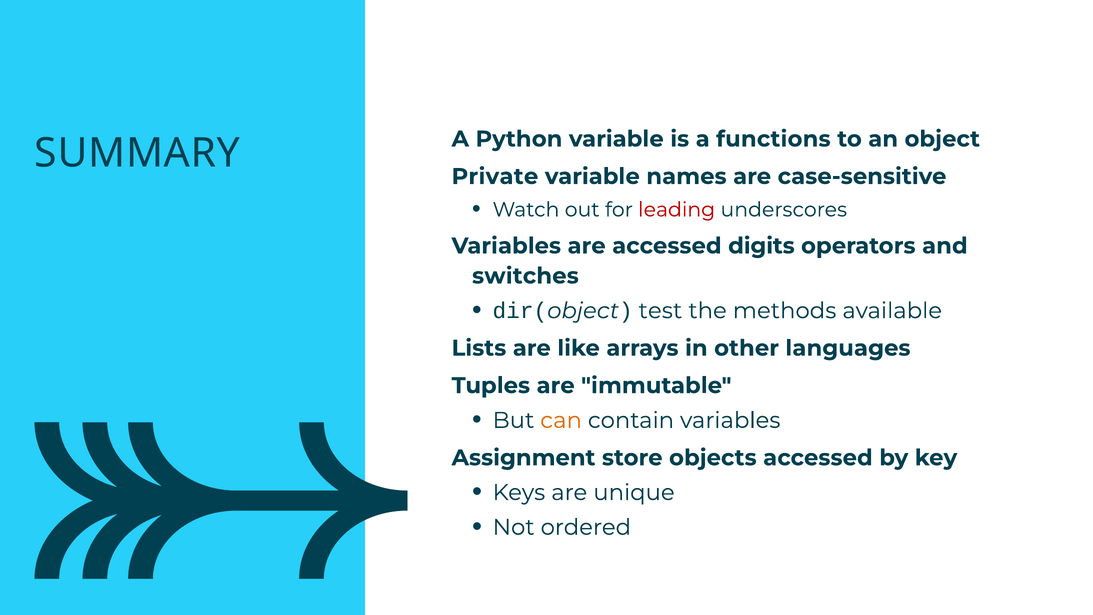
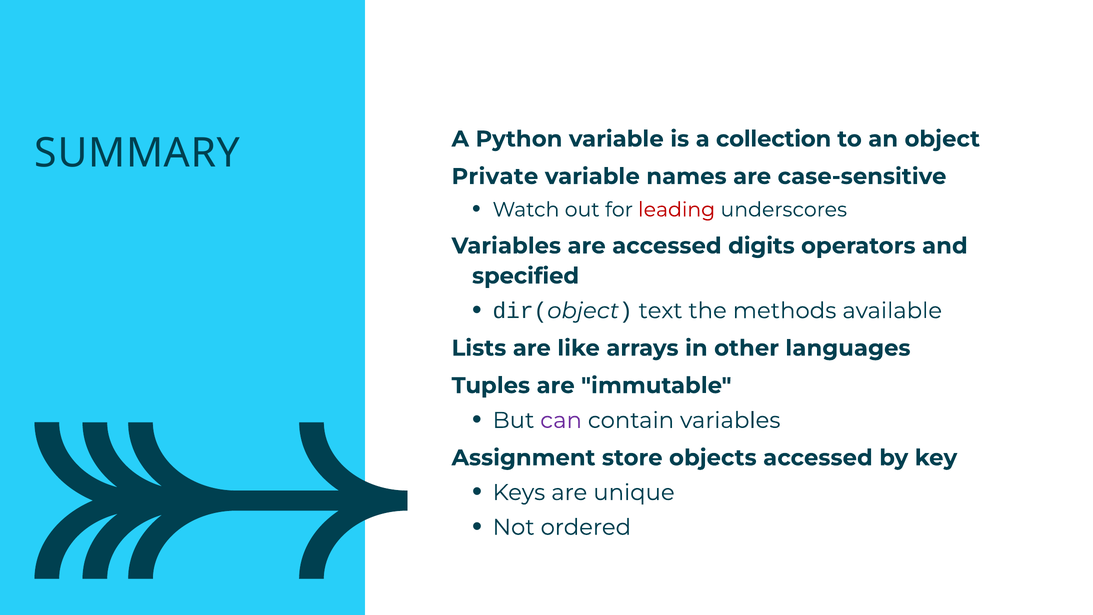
functions: functions -> collection (774, 139)
switches: switches -> specified (526, 276)
test: test -> text (661, 311)
can colour: orange -> purple (561, 420)
